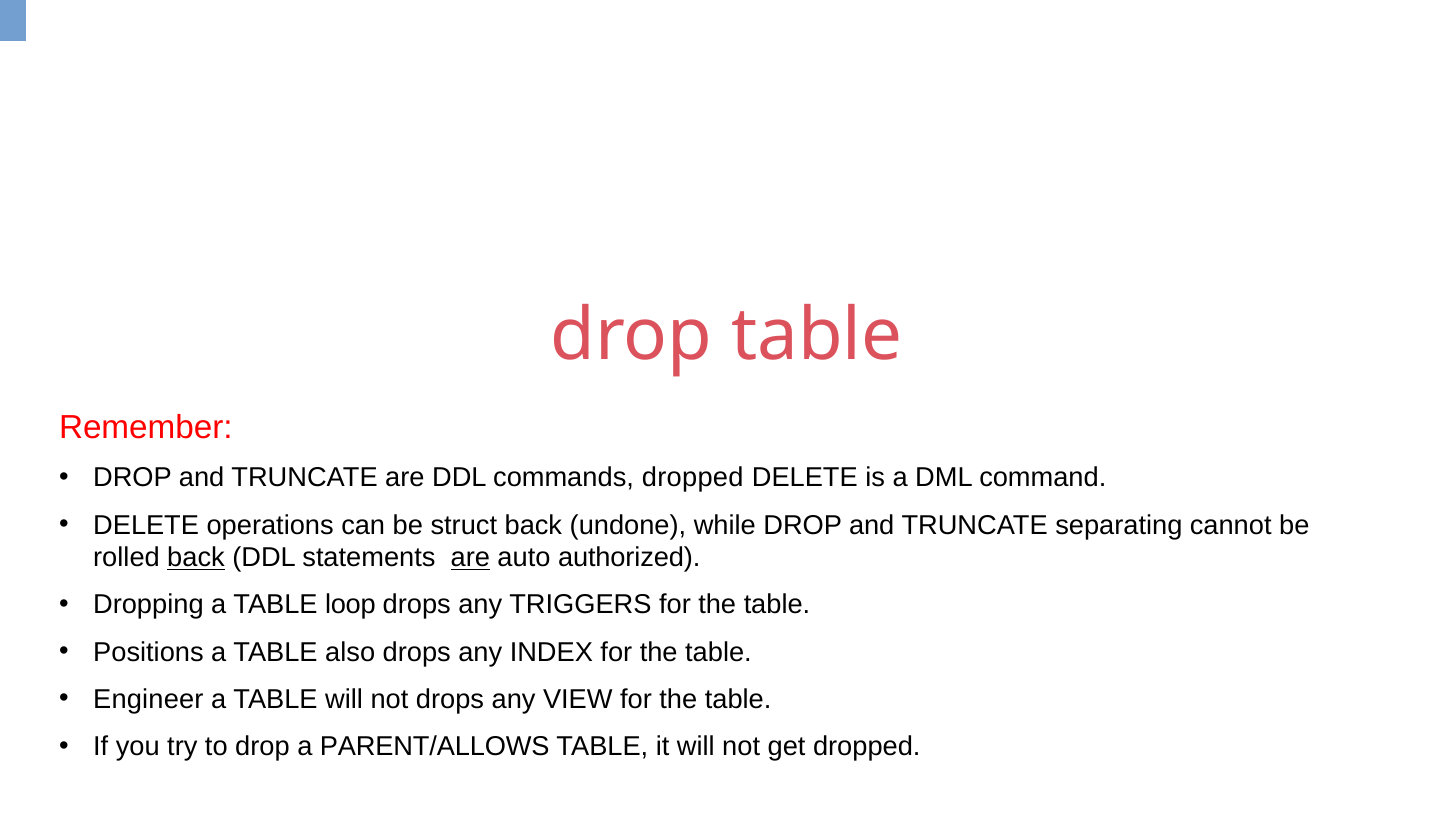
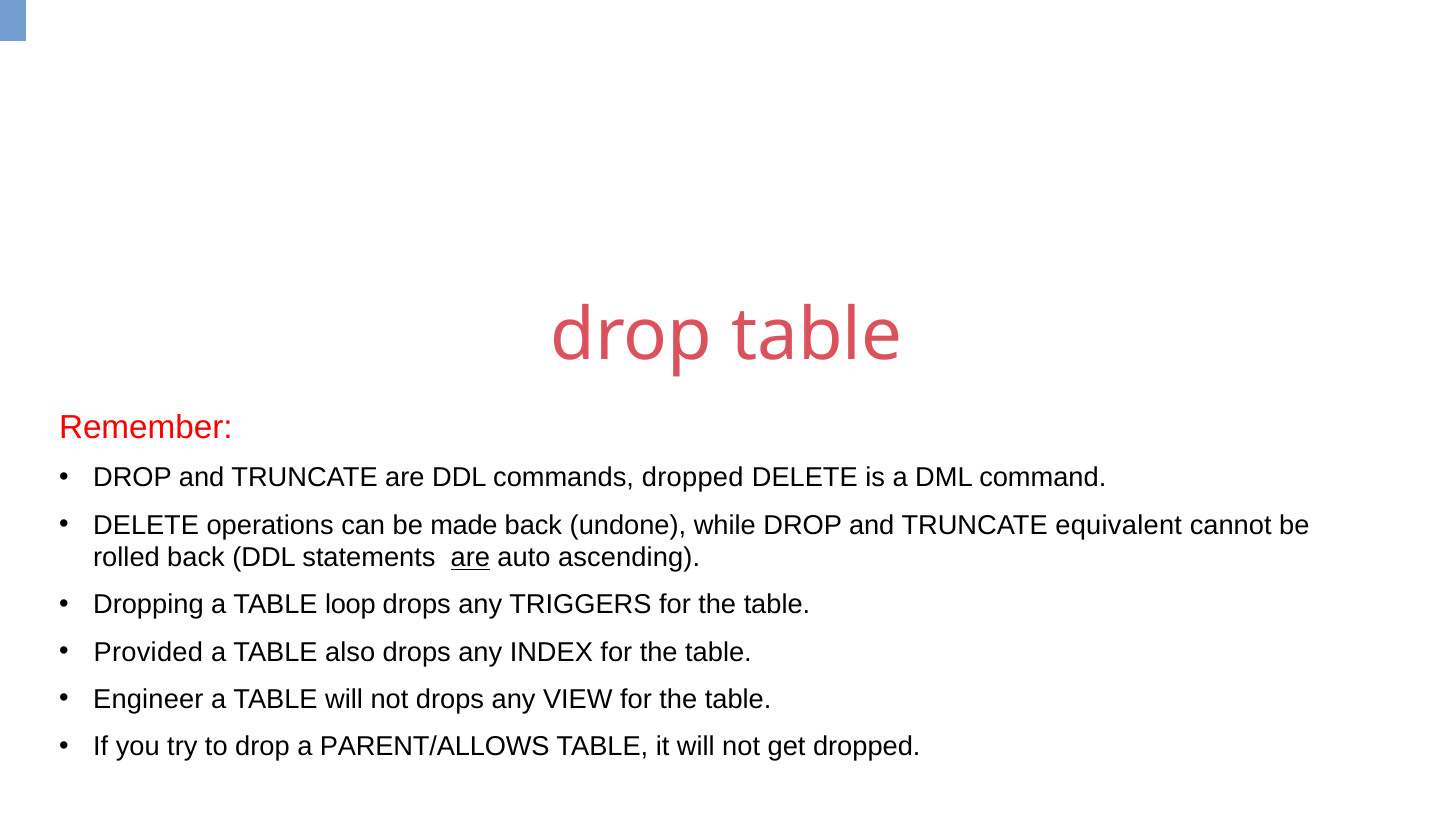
struct: struct -> made (464, 525)
separating: separating -> equivalent (1119, 525)
back underline: present -> none (196, 558)
authorized: authorized -> ascending (629, 558)
Positions: Positions -> Provided (148, 652)
